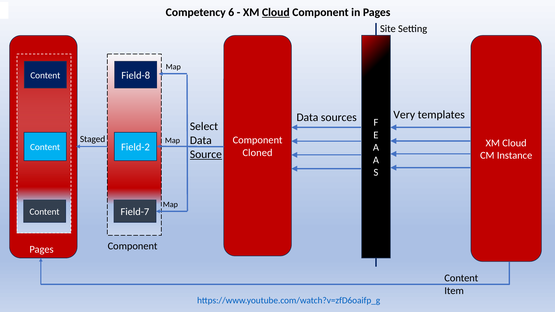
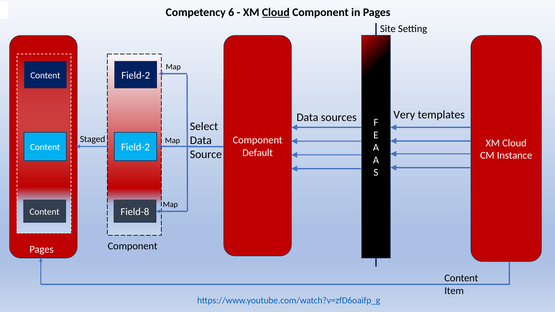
Field-8: Field-8 -> Field-2 (136, 75)
Cloned: Cloned -> Default (258, 153)
Source underline: present -> none (206, 154)
Field-7: Field-7 -> Field-8 (135, 212)
